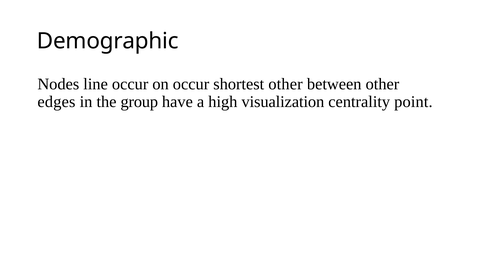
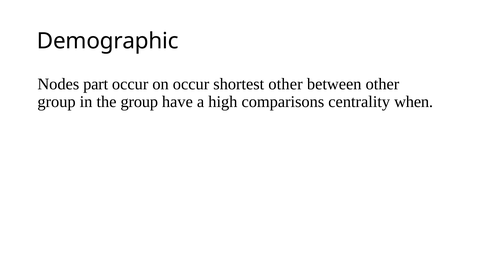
line: line -> part (96, 84)
edges: edges -> group (57, 102)
visualization: visualization -> comparisons (283, 102)
point: point -> when (414, 102)
